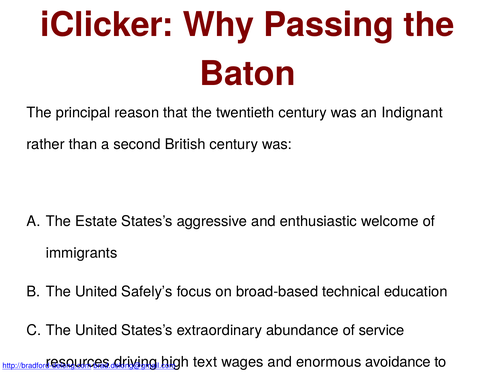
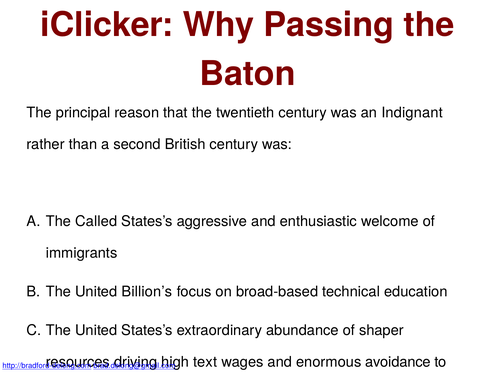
Estate: Estate -> Called (96, 221)
Safely’s: Safely’s -> Billion’s (147, 291)
service: service -> shaper (381, 330)
